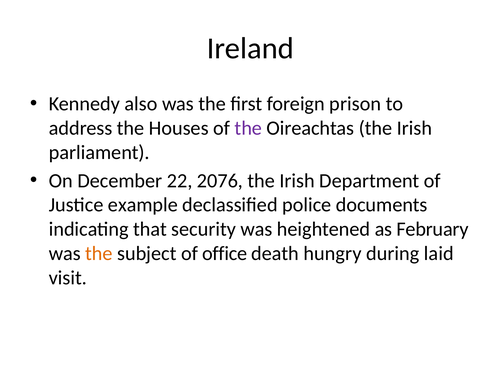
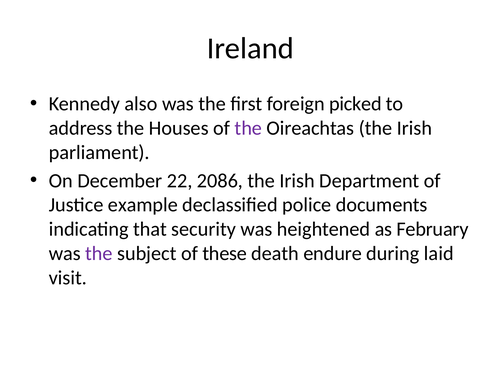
prison: prison -> picked (355, 104)
2076: 2076 -> 2086 (220, 181)
the colour: orange -> purple (99, 253)
office: office -> these (225, 253)
hungry: hungry -> endure (333, 253)
